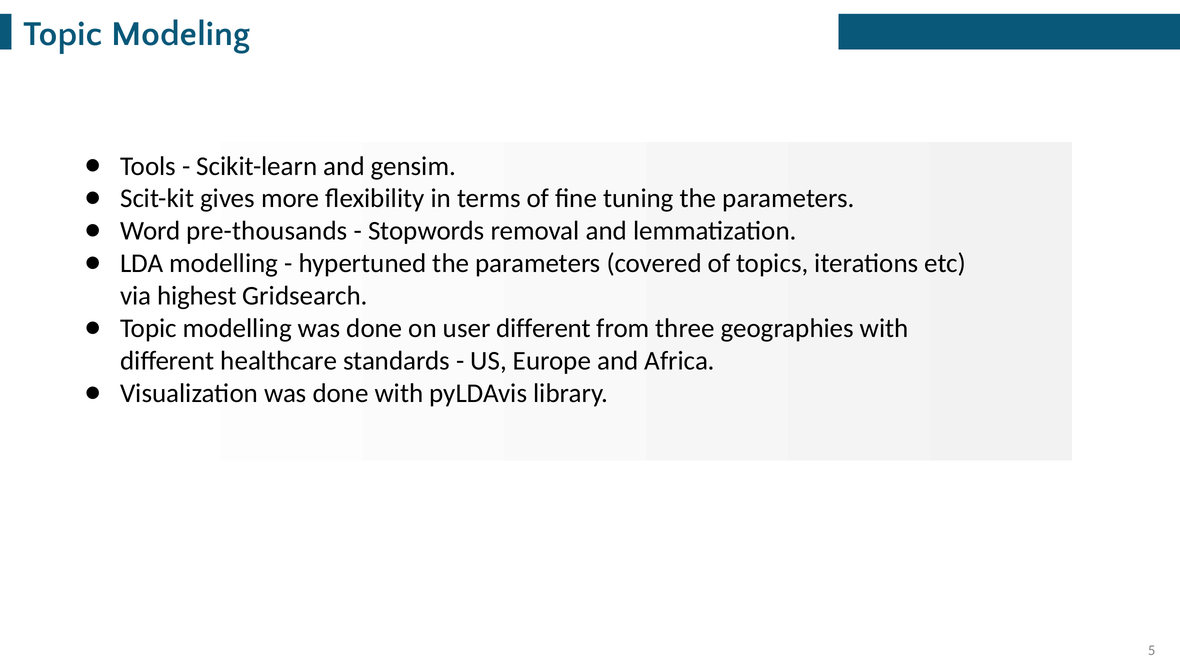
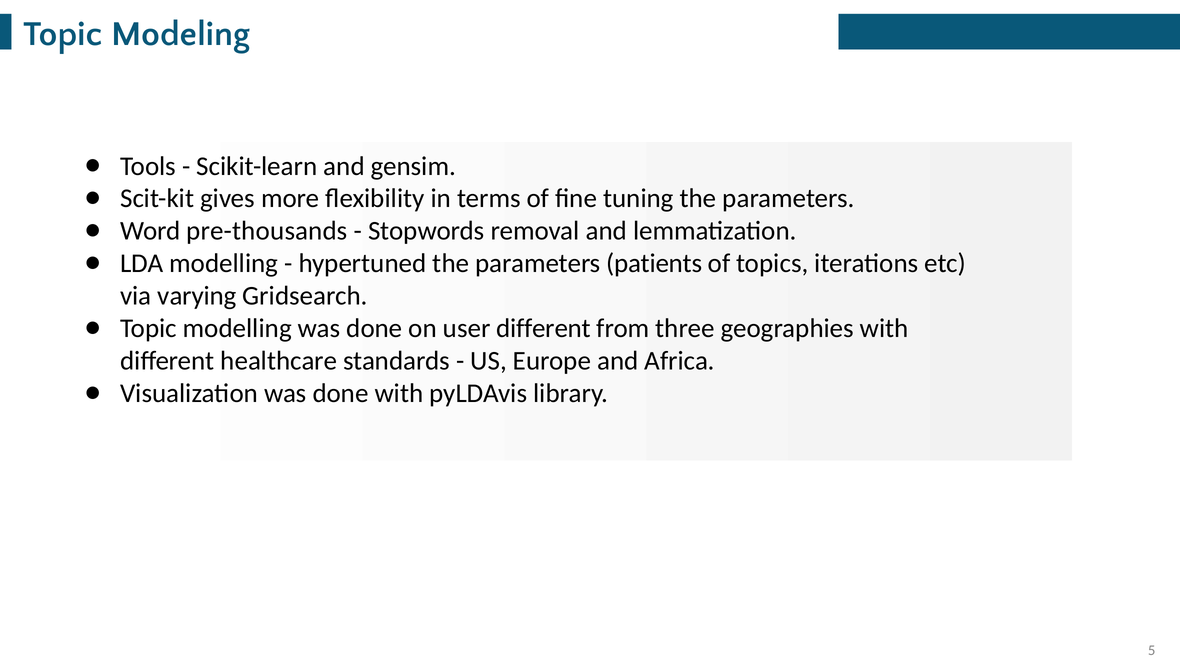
covered: covered -> patients (654, 263)
highest: highest -> varying (197, 296)
